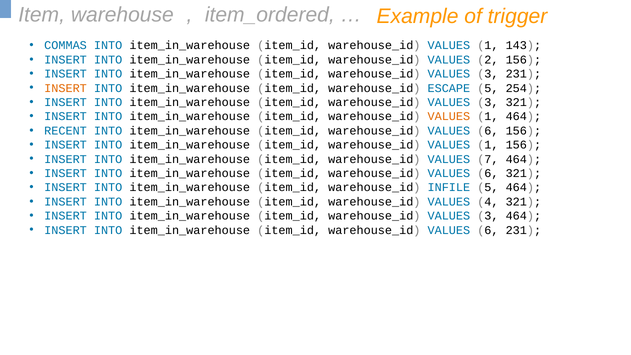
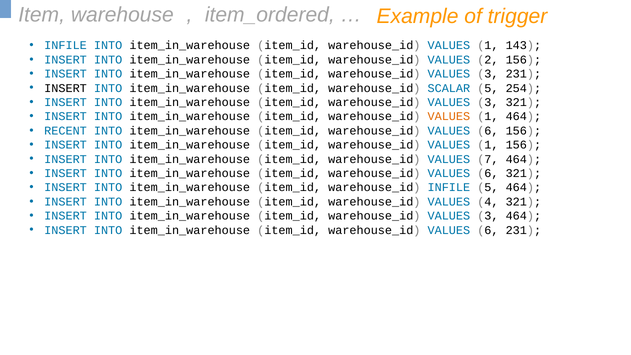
COMMAS: COMMAS -> INFILE (66, 46)
INSERT colour: orange -> black (66, 88)
ESCAPE: ESCAPE -> SCALAR (449, 88)
